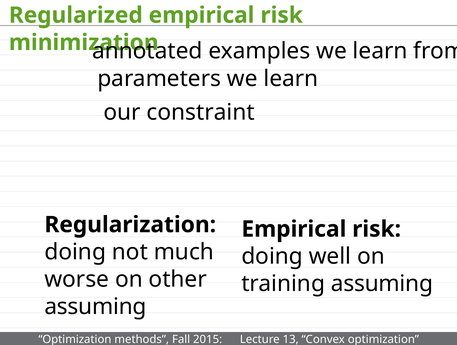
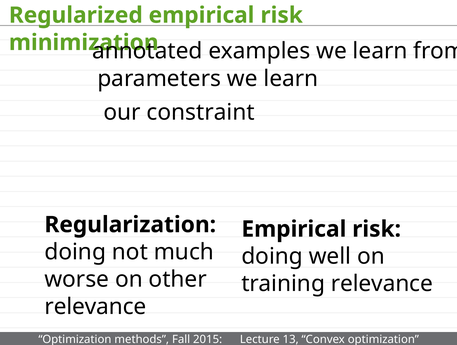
training assuming: assuming -> relevance (382, 283)
assuming: assuming -> relevance (95, 306)
